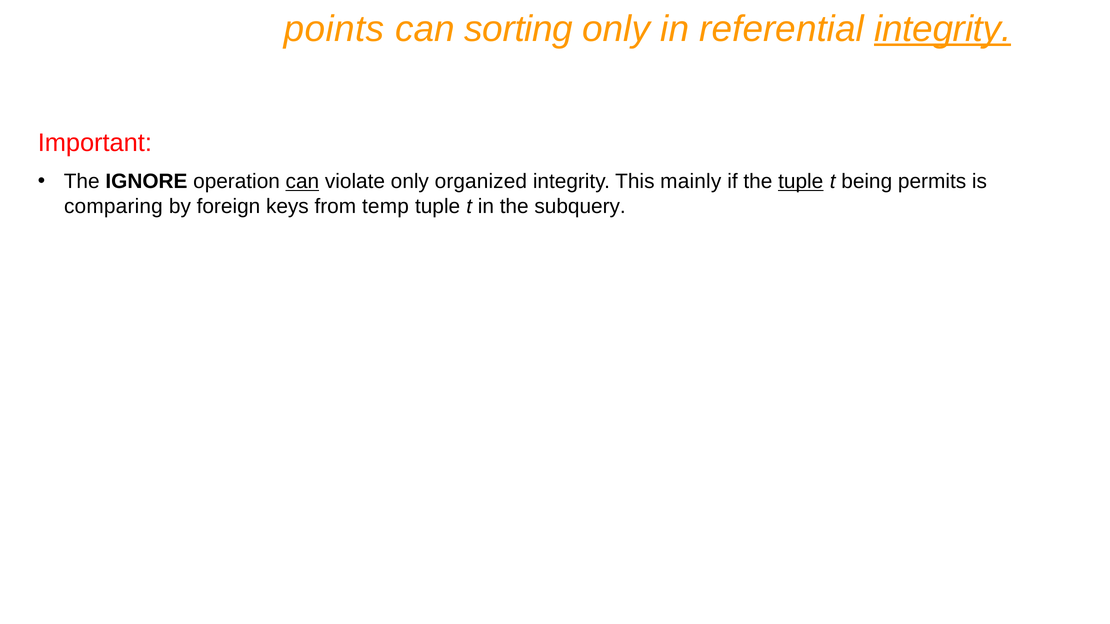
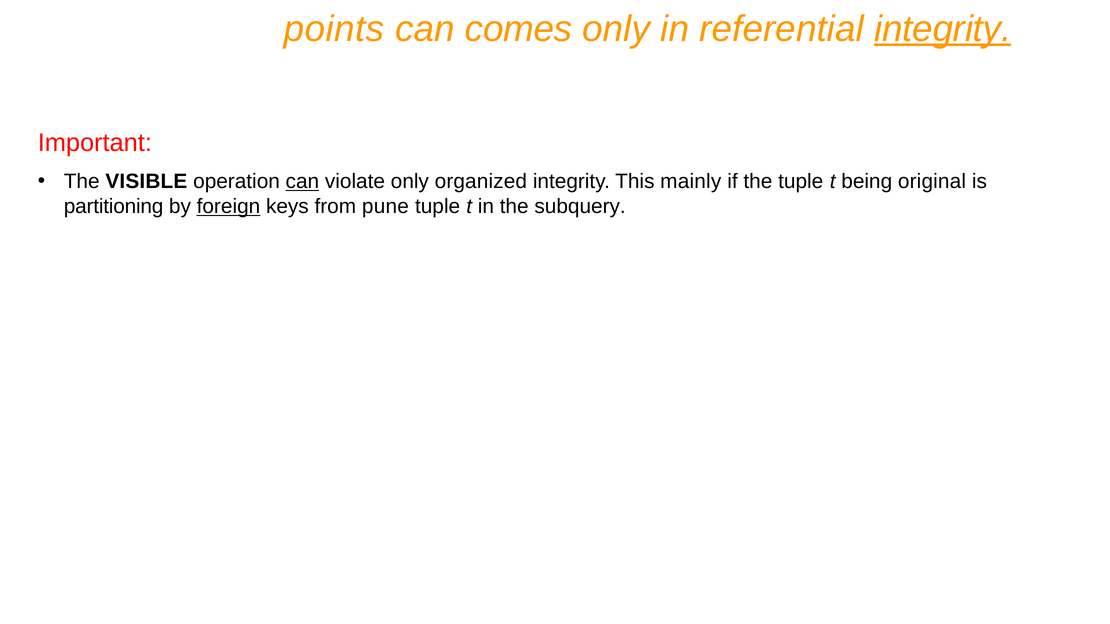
sorting: sorting -> comes (519, 29)
IGNORE: IGNORE -> VISIBLE (146, 182)
tuple underline: present -> none (801, 182)
permits: permits -> original (932, 182)
comparing: comparing -> partitioning (114, 207)
foreign underline: none -> present (228, 207)
temp: temp -> pune (385, 207)
